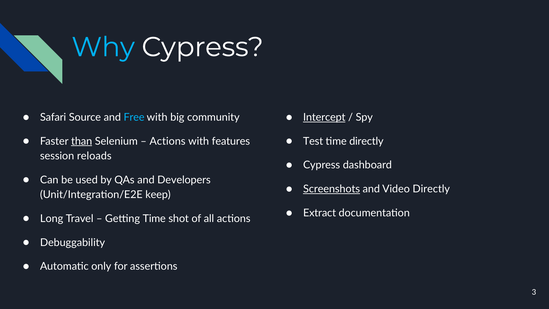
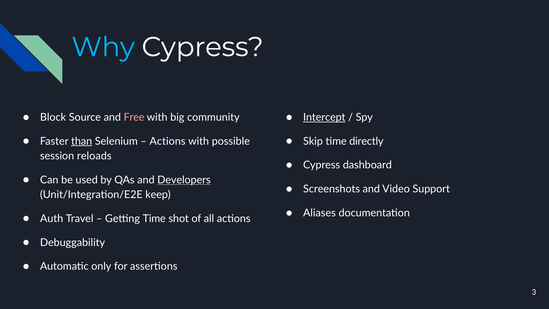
Safari: Safari -> Block (53, 117)
Free colour: light blue -> pink (134, 117)
features: features -> possible (231, 141)
Test: Test -> Skip (313, 141)
Developers underline: none -> present (184, 180)
Screenshots underline: present -> none (332, 189)
Video Directly: Directly -> Support (431, 189)
Extract: Extract -> Aliases (319, 213)
Long: Long -> Auth (52, 218)
